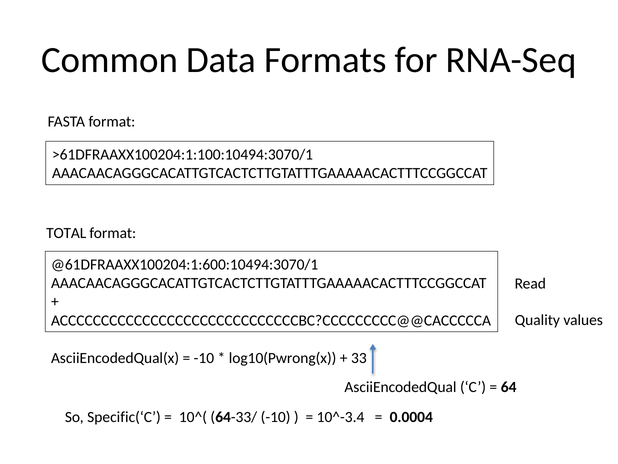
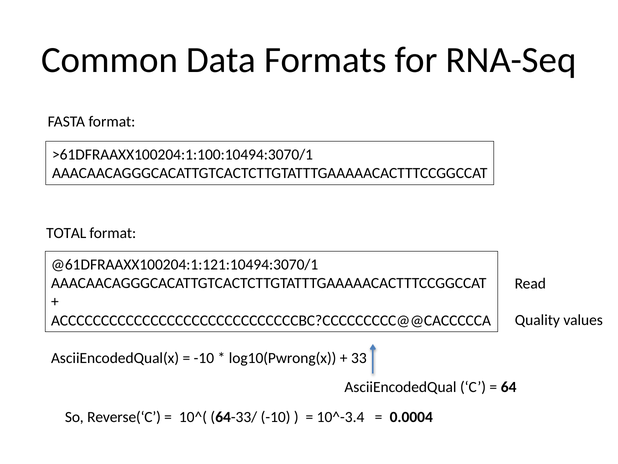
@61DFRAAXX100204:1:600:10494:3070/1: @61DFRAAXX100204:1:600:10494:3070/1 -> @61DFRAAXX100204:1:121:10494:3070/1 (185, 264)
Specific(‘C: Specific(‘C -> Reverse(‘C (124, 417)
